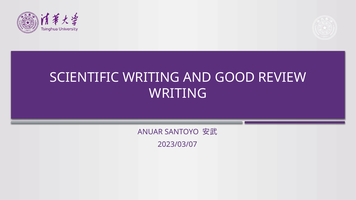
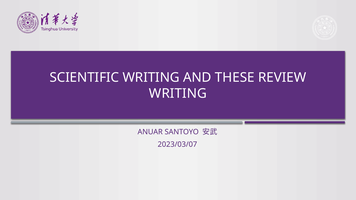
GOOD: GOOD -> THESE (235, 78)
